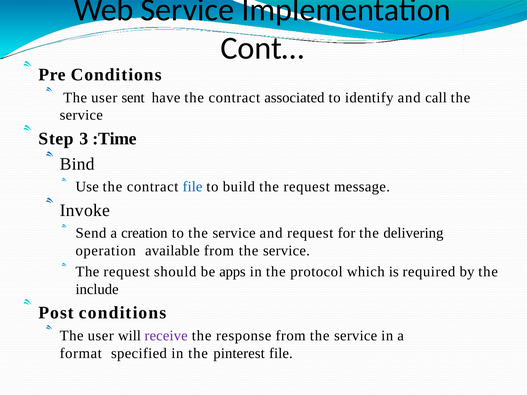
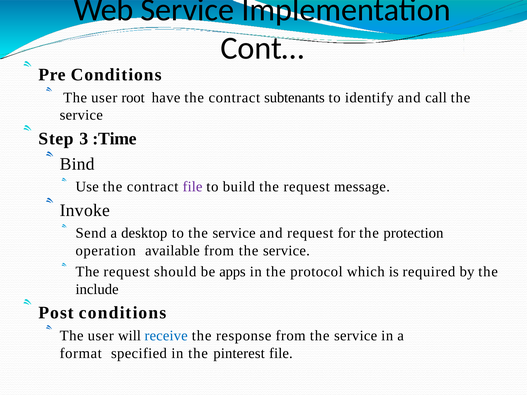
sent: sent -> root (133, 98)
associated: associated -> subtenants (294, 98)
file colour: blue -> purple (193, 187)
creation: creation -> desktop (144, 233)
delivering: delivering -> protection (413, 233)
receive colour: purple -> blue (166, 336)
